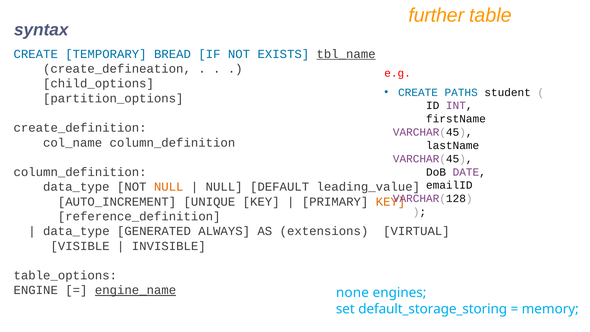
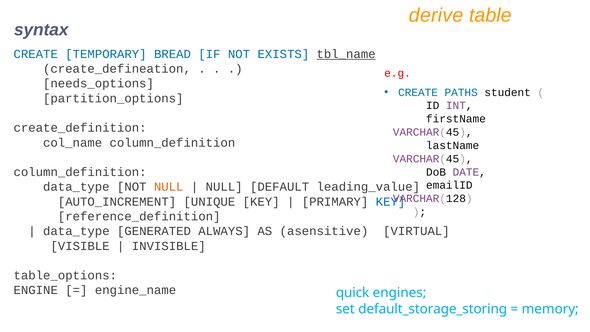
further: further -> derive (436, 15)
child_options: child_options -> needs_options (98, 84)
KEY colour: orange -> blue (391, 202)
extensions: extensions -> asensitive (324, 231)
engine_name underline: present -> none (136, 290)
none: none -> quick (353, 293)
